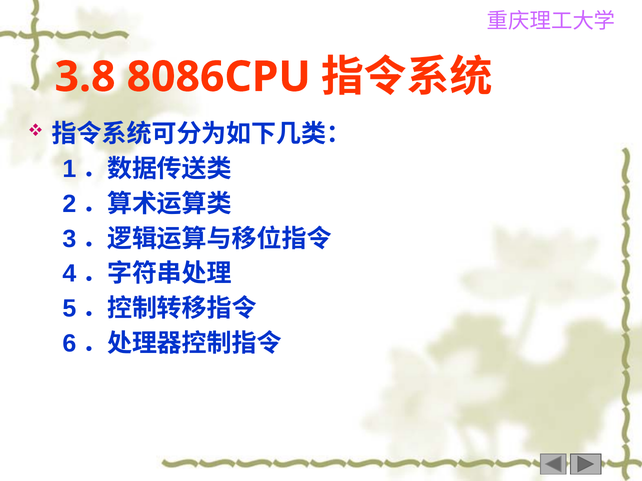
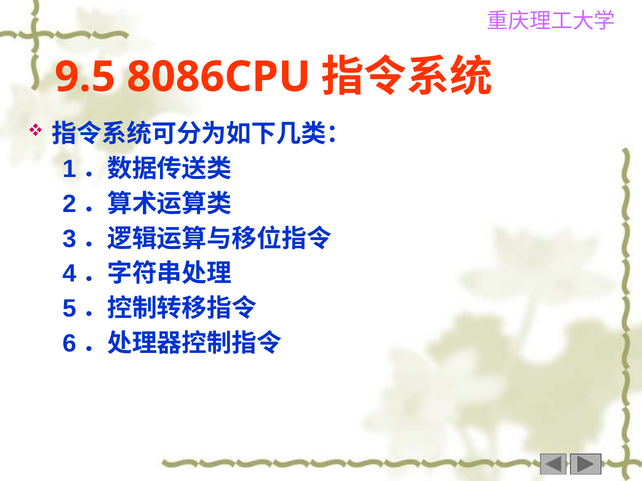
3.8: 3.8 -> 9.5 (85, 77)
